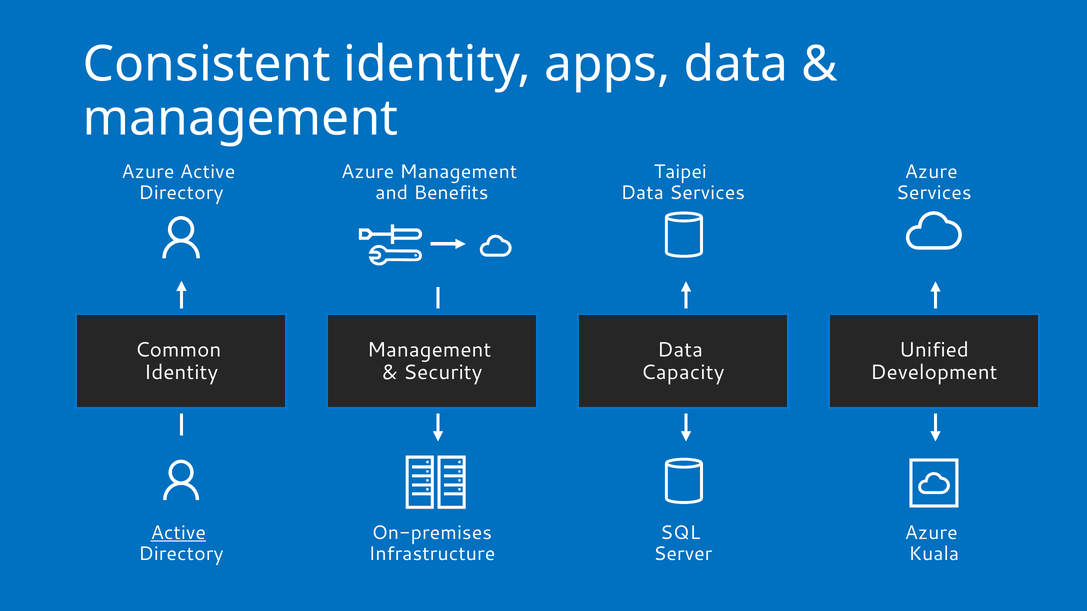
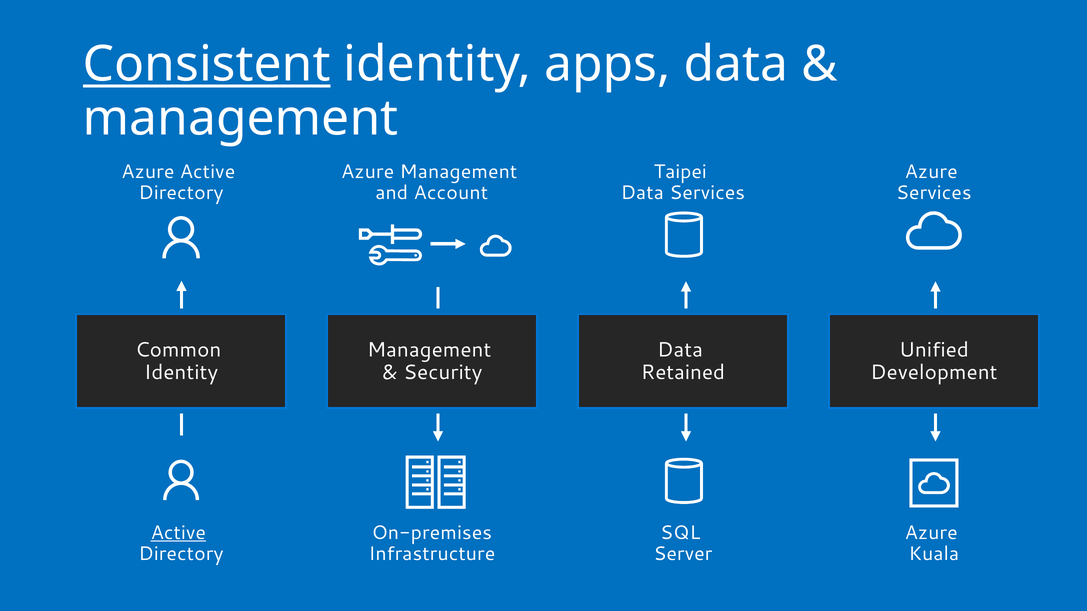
Consistent underline: none -> present (207, 64)
Benefits: Benefits -> Account (451, 193)
Capacity: Capacity -> Retained (683, 372)
